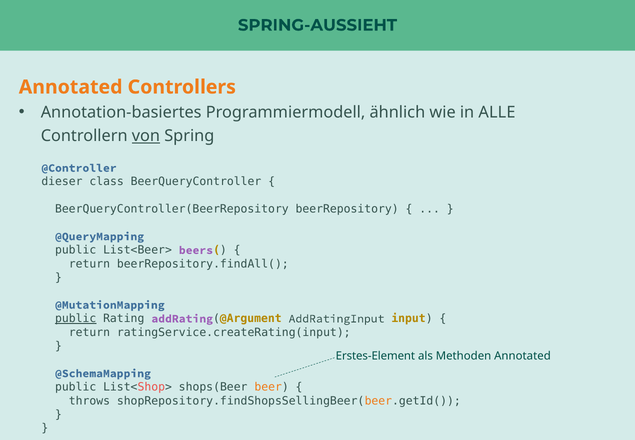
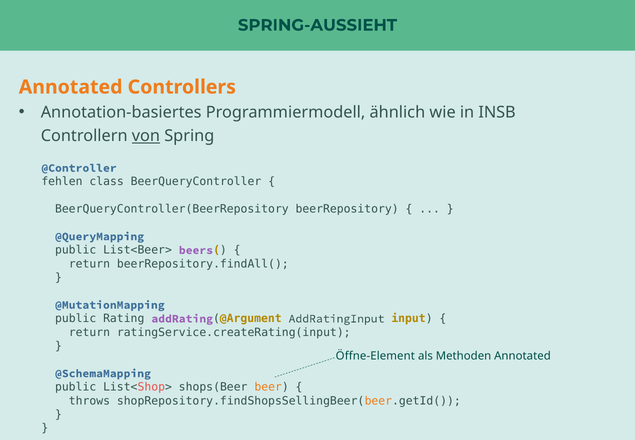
ALLE: ALLE -> INSB (497, 112)
dieser: dieser -> fehlen (62, 182)
public underline: present -> none (76, 318)
Erstes-Element: Erstes-Element -> Öffne-Element (375, 356)
